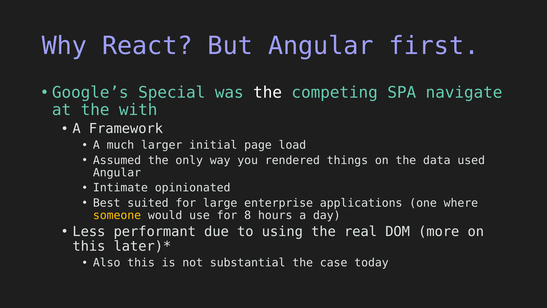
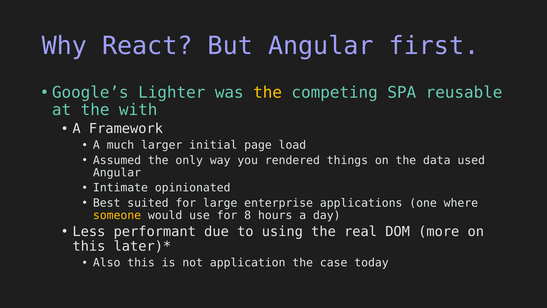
Special: Special -> Lighter (172, 92)
the colour: white -> yellow (268, 92)
navigate: navigate -> reusable (464, 92)
substantial: substantial -> application (248, 263)
